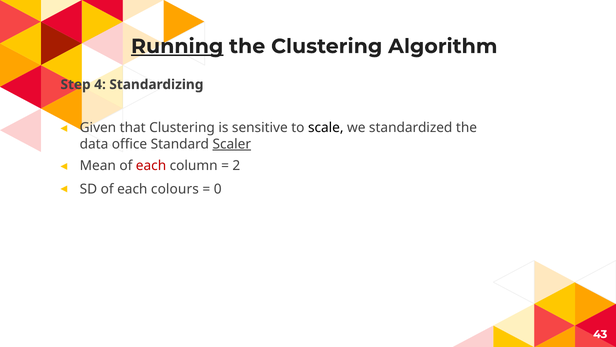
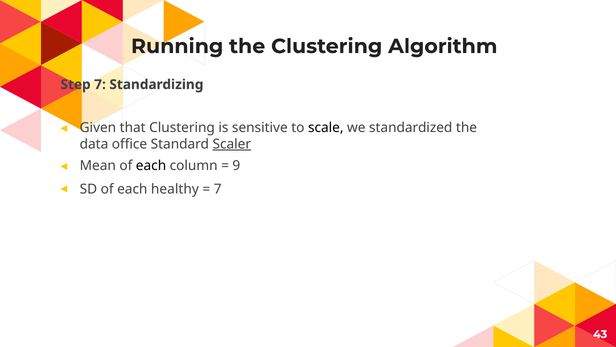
Running underline: present -> none (177, 46)
Step 4: 4 -> 7 (100, 84)
each colour: red -> black (151, 166)
2: 2 -> 9 (236, 166)
colours: colours -> healthy (175, 189)
0: 0 -> 7 (218, 189)
